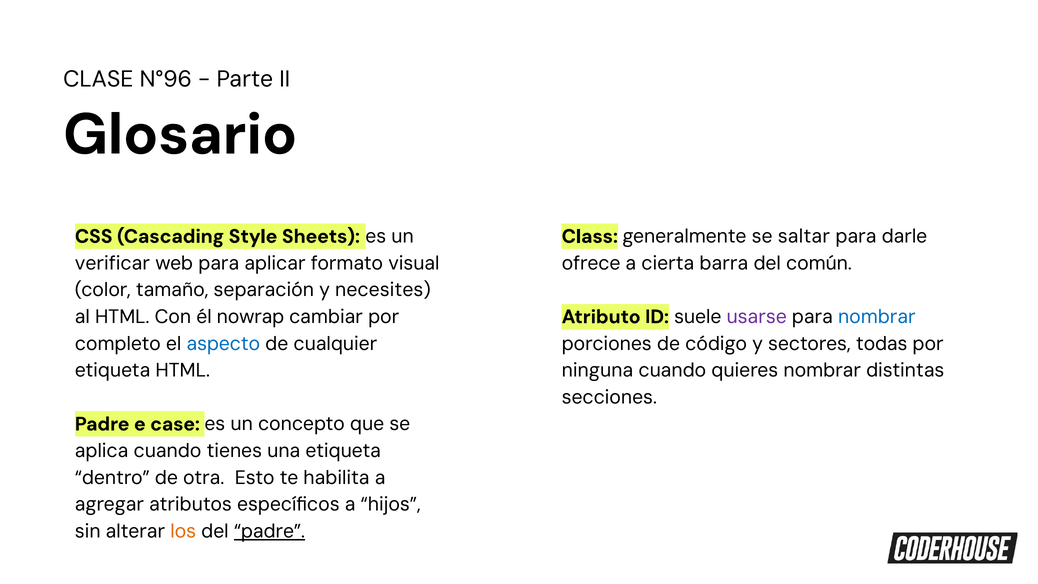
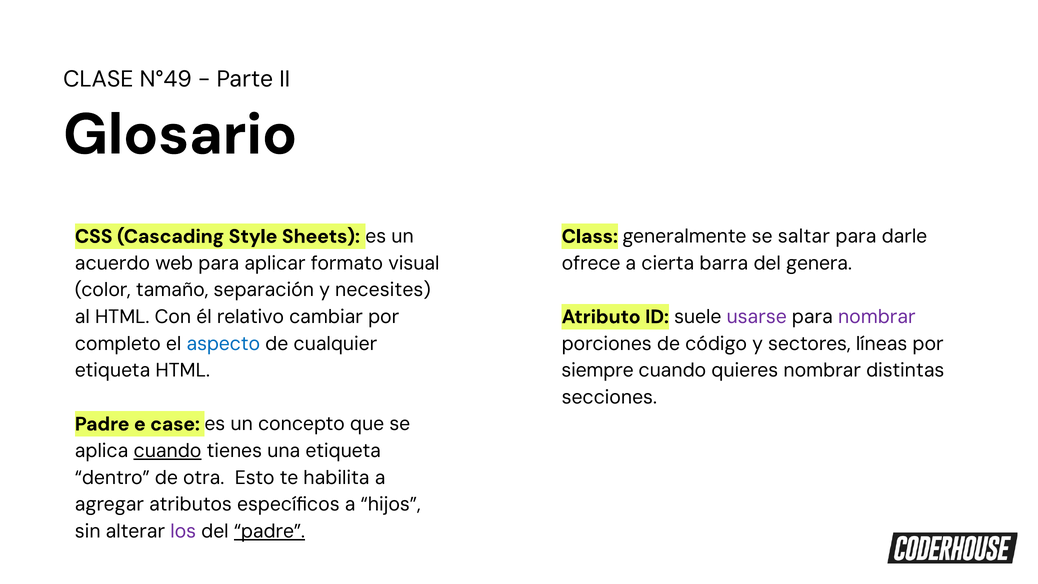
N°96: N°96 -> N°49 (166, 79)
verificar: verificar -> acuerdo (112, 263)
común: común -> genera (819, 263)
nombrar colour: blue -> purple (877, 317)
nowrap: nowrap -> relativo (251, 317)
todas: todas -> líneas (882, 344)
ninguna: ninguna -> siempre (598, 370)
cuando underline: none -> present (168, 451)
los colour: orange -> purple (183, 531)
